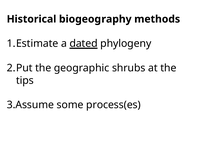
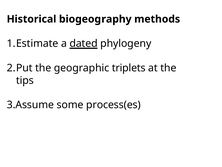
shrubs: shrubs -> triplets (129, 68)
